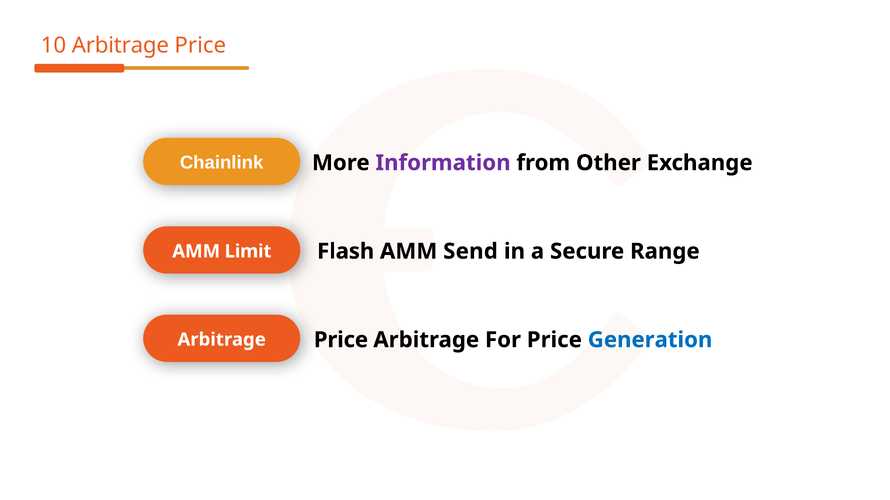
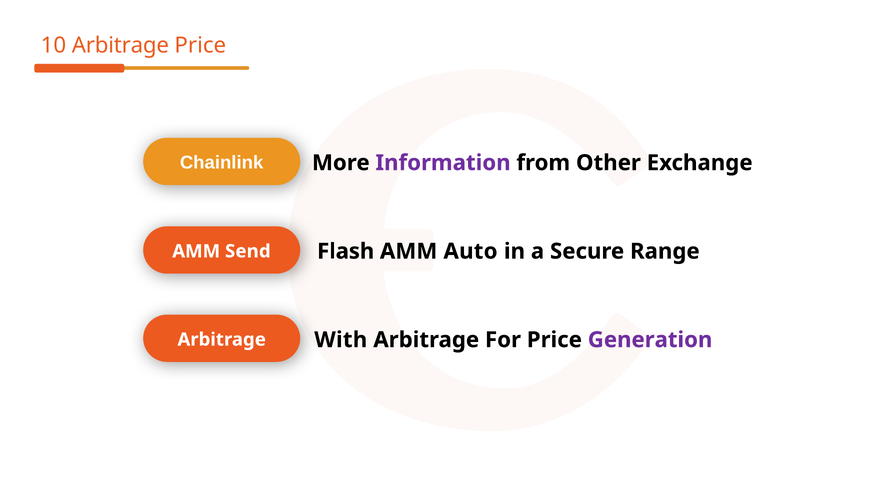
Send: Send -> Auto (470, 252)
Limit: Limit -> Send (248, 252)
Price: Price -> With (341, 340)
Generation colour: blue -> purple (650, 340)
